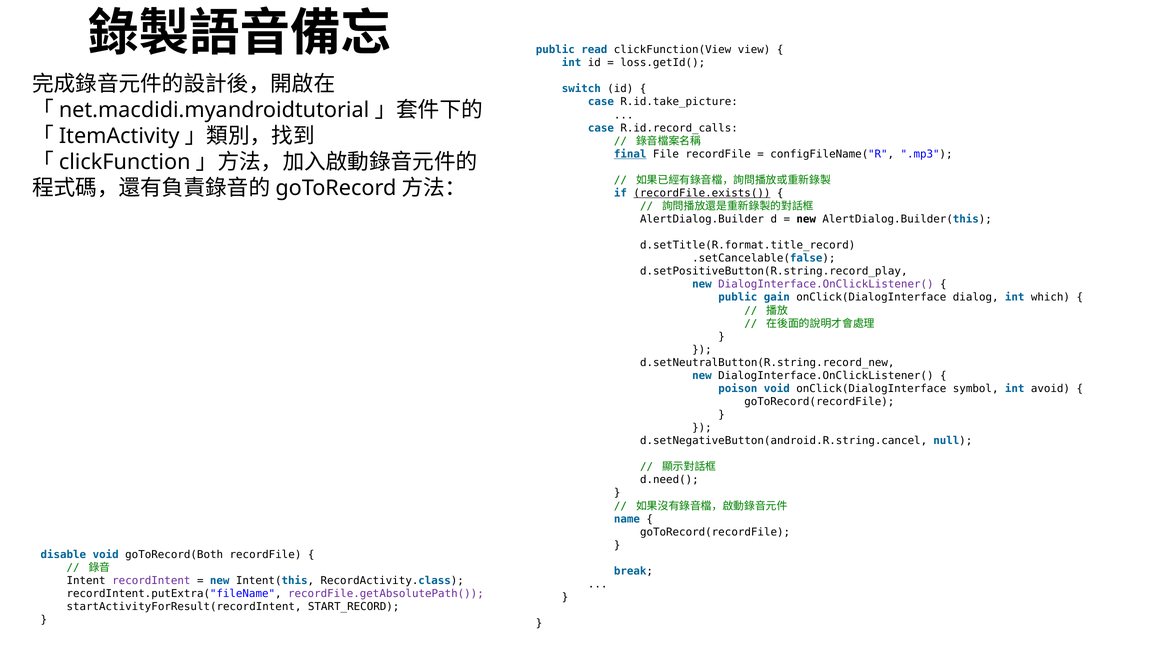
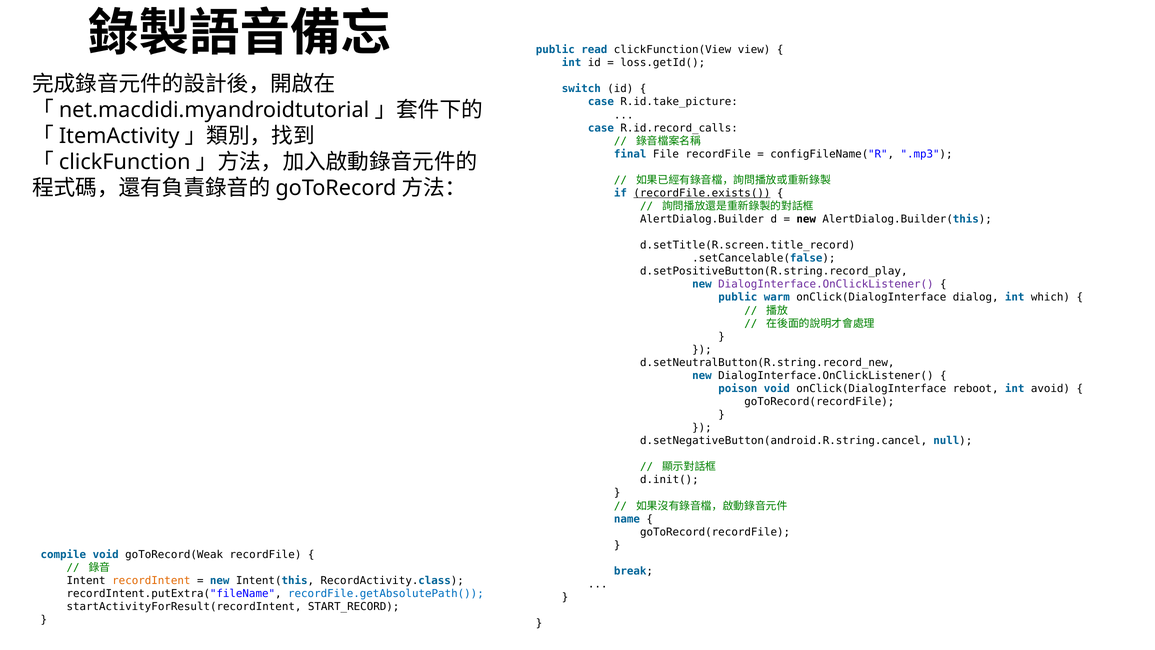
final underline: present -> none (630, 154)
d.setTitle(R.format.title_record: d.setTitle(R.format.title_record -> d.setTitle(R.screen.title_record (748, 245)
gain: gain -> warm (777, 297)
symbol: symbol -> reboot (976, 388)
d.need(: d.need( -> d.init( (669, 480)
disable: disable -> compile (63, 554)
goToRecord(Both: goToRecord(Both -> goToRecord(Weak (174, 554)
recordIntent colour: purple -> orange (151, 580)
recordFile.getAbsolutePath( colour: purple -> blue (386, 593)
